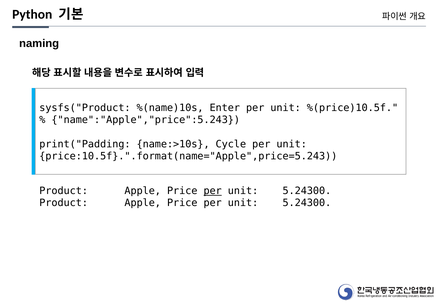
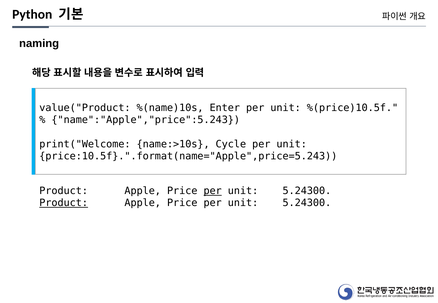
sysfs("Product: sysfs("Product -> value("Product (85, 108)
print("Padding: print("Padding -> print("Welcome (85, 144)
Product underline: none -> present (64, 203)
